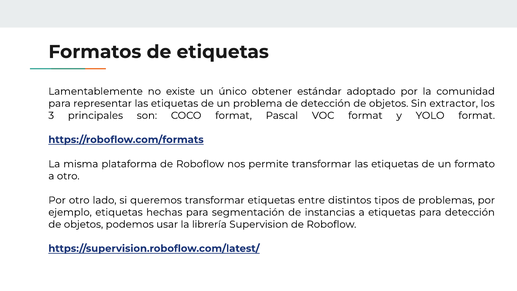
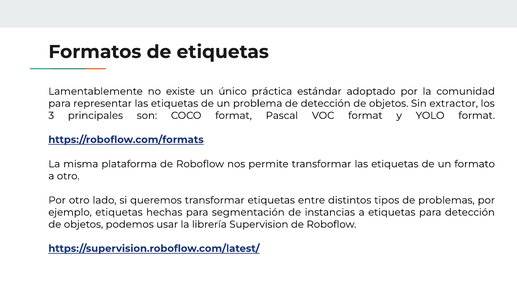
obtener: obtener -> práctica (272, 91)
